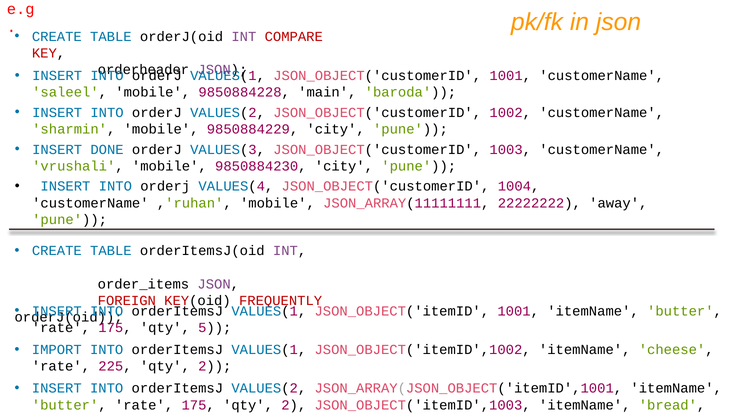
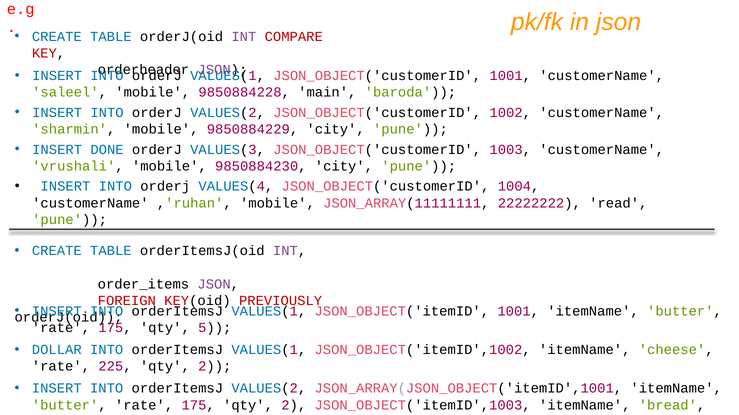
away: away -> read (618, 203)
FREQUENTLY: FREQUENTLY -> PREVIOUSLY (281, 301)
IMPORT: IMPORT -> DOLLAR (57, 350)
